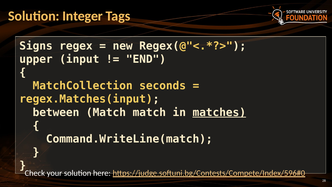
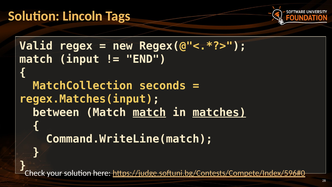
Integer: Integer -> Lincoln (83, 16)
Signs: Signs -> Valid (36, 46)
upper: upper -> match (36, 59)
match underline: none -> present (149, 112)
